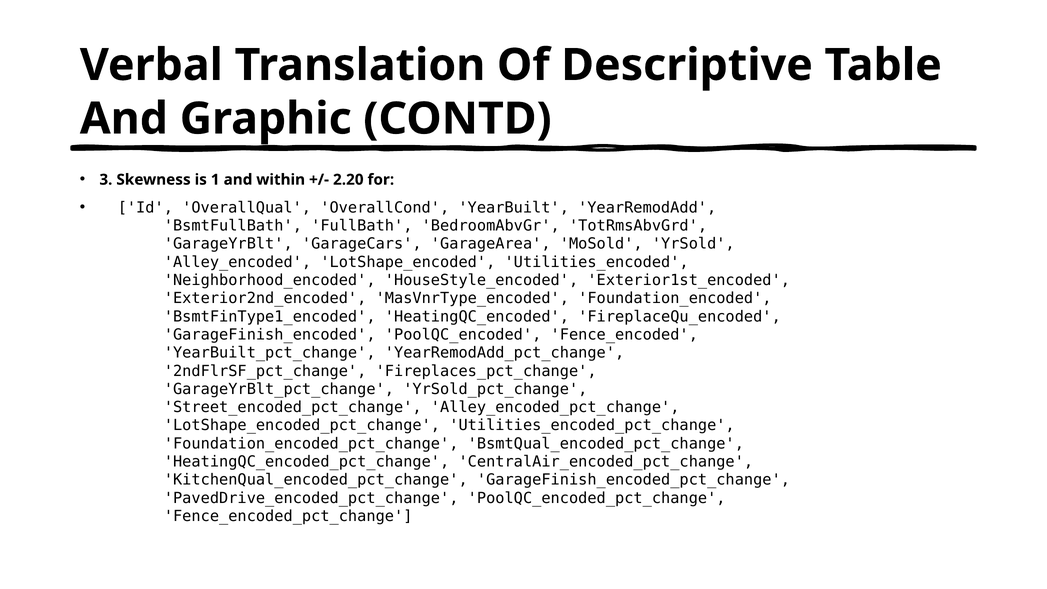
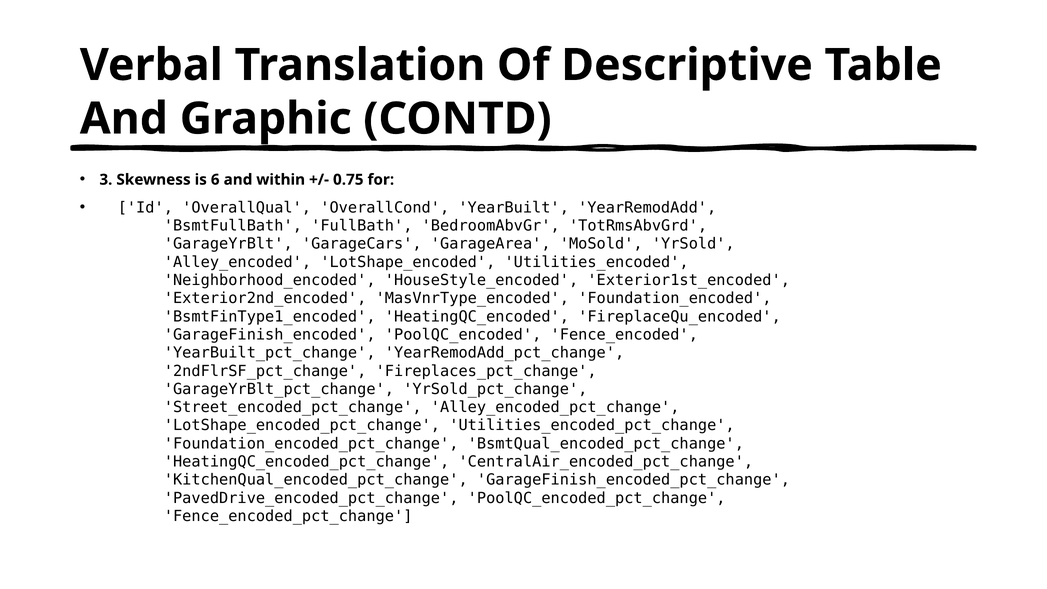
1: 1 -> 6 (215, 180)
2.20: 2.20 -> 0.75 (348, 180)
